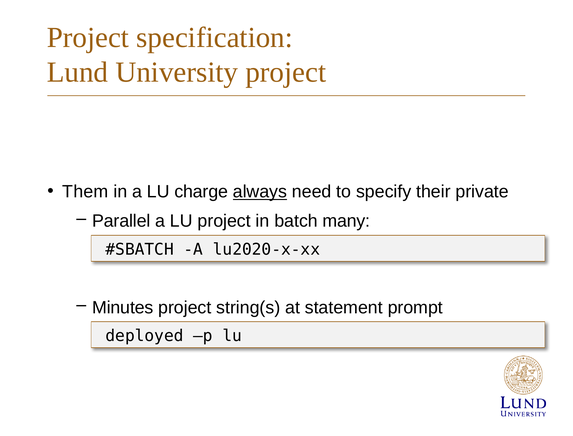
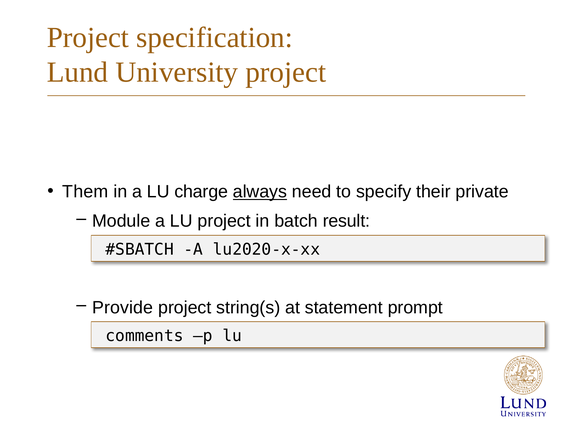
Parallel: Parallel -> Module (121, 221)
many: many -> result (346, 221)
Minutes: Minutes -> Provide (123, 307)
deployed: deployed -> comments (145, 335)
